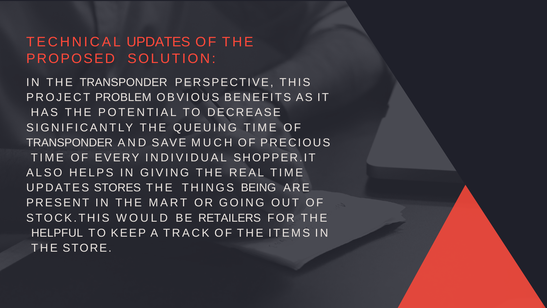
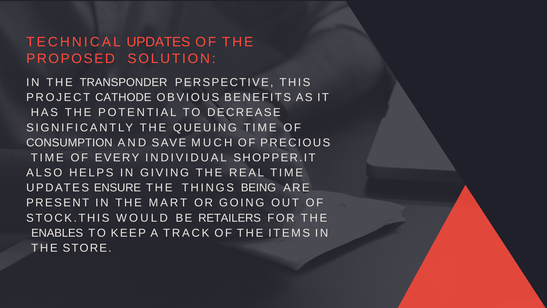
PROBLEM: PROBLEM -> CATHODE (123, 97)
TRANSPONDER: TRANSPONDER -> CONSUMPTION (69, 143)
STORES: STORES -> ENSURE (117, 188)
HELPFUL: HELPFUL -> ENABLES (57, 233)
